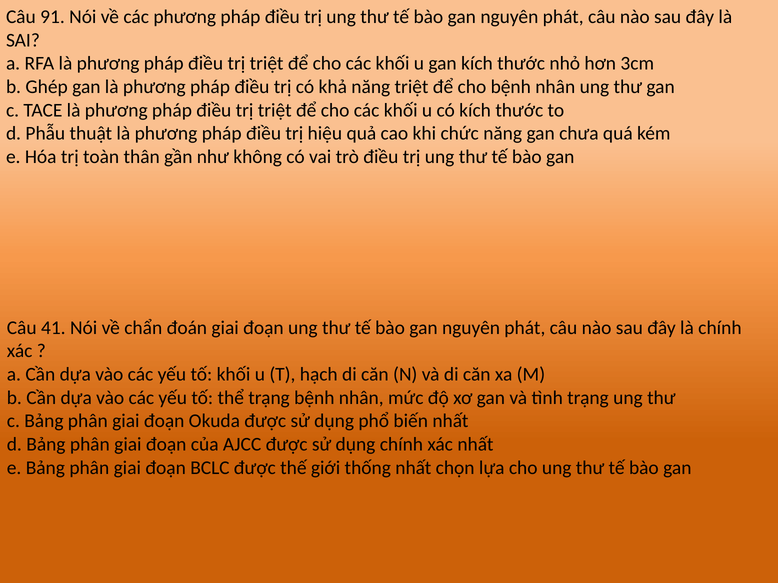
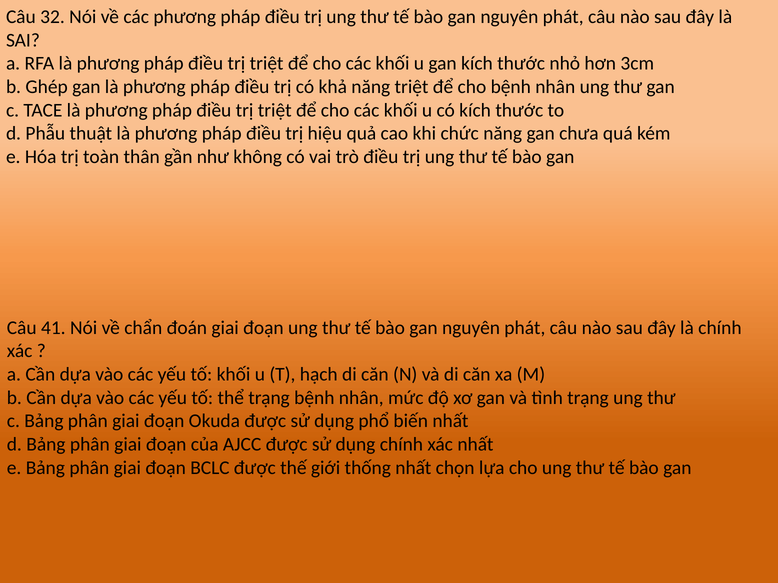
91: 91 -> 32 (52, 17)
